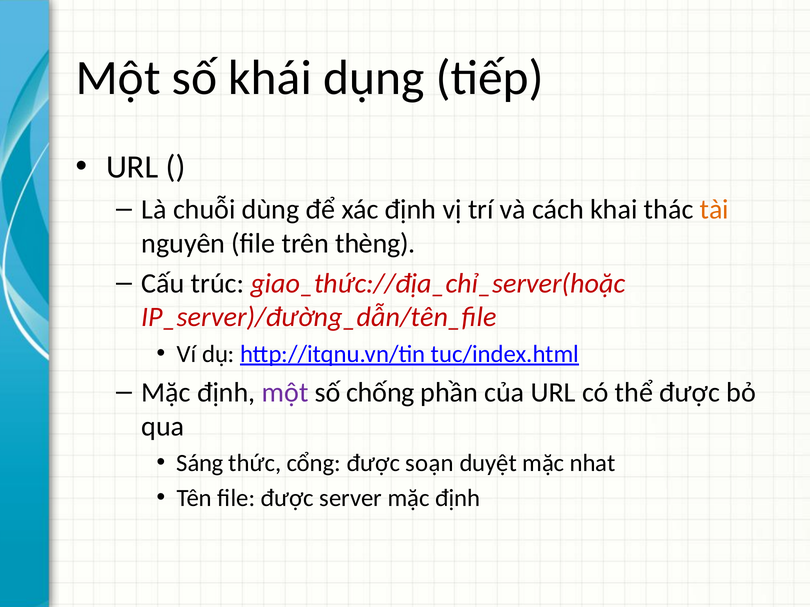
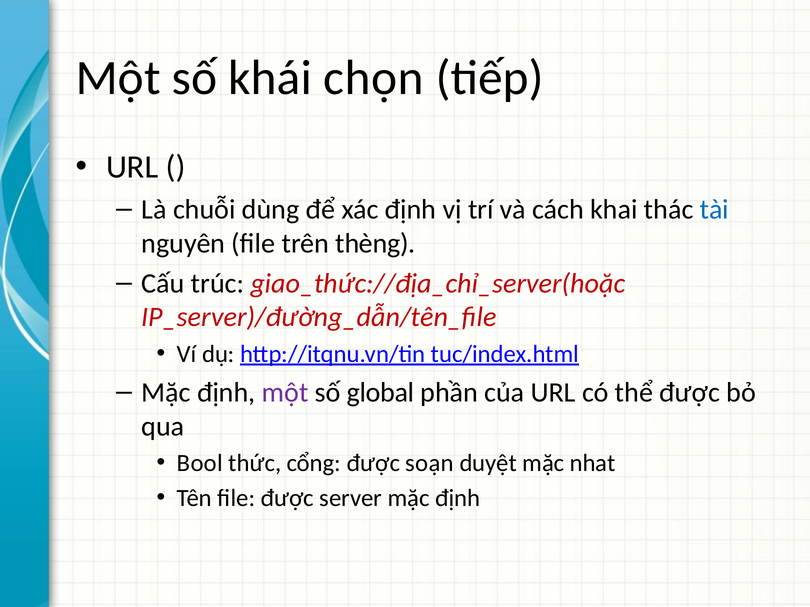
dụng: dụng -> chọn (374, 78)
tài colour: orange -> blue (714, 210)
chống: chống -> global (381, 393)
Sáng: Sáng -> Bool (200, 463)
